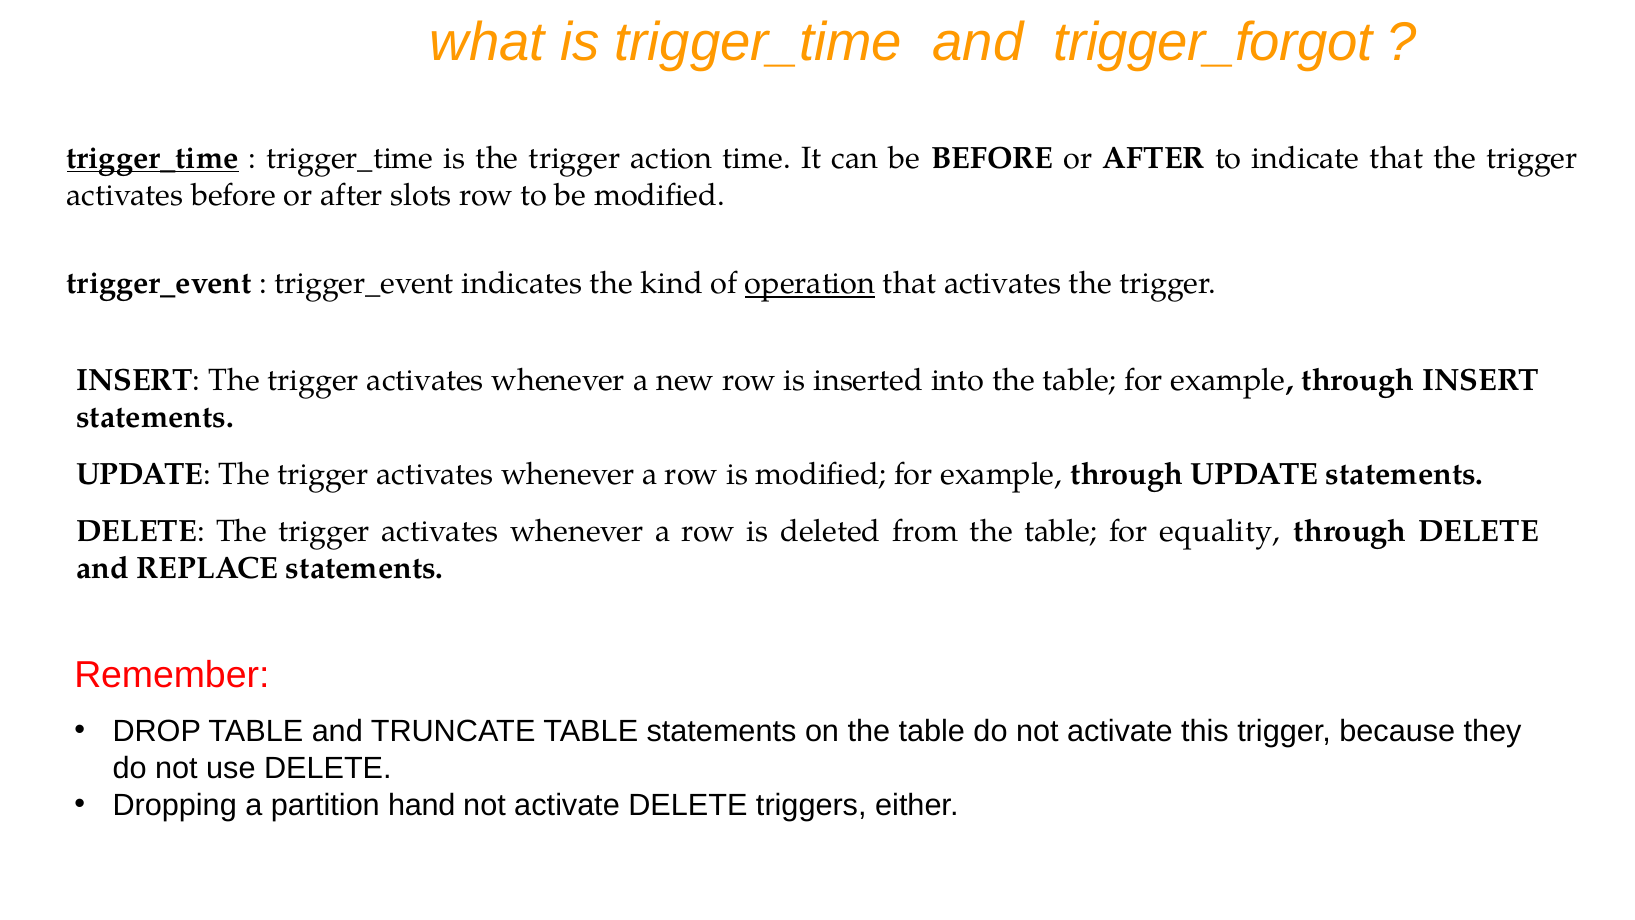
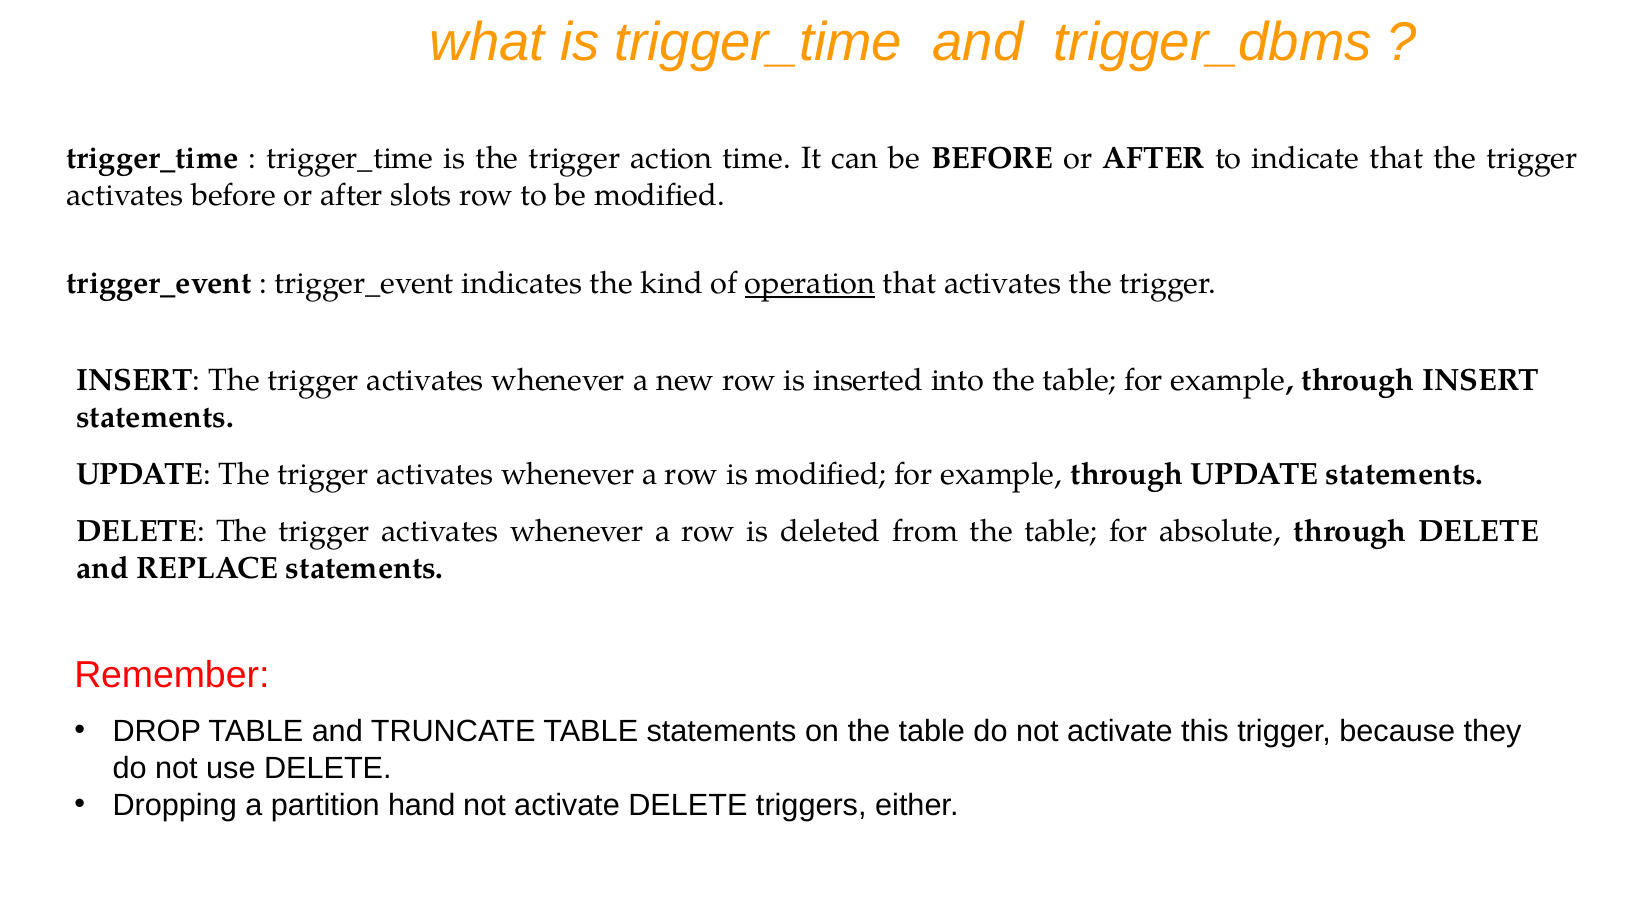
trigger_forgot: trigger_forgot -> trigger_dbms (1213, 43)
trigger_time underline: present -> none (153, 158)
equality: equality -> absolute (1220, 531)
